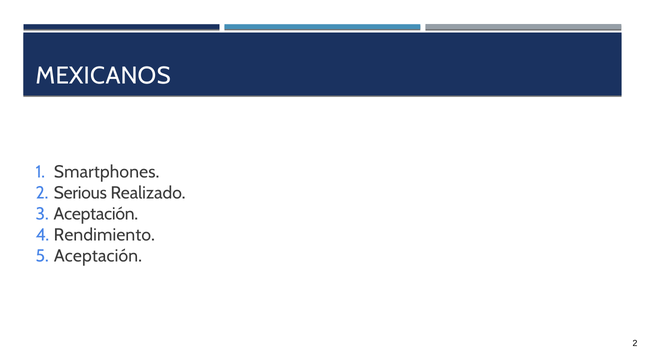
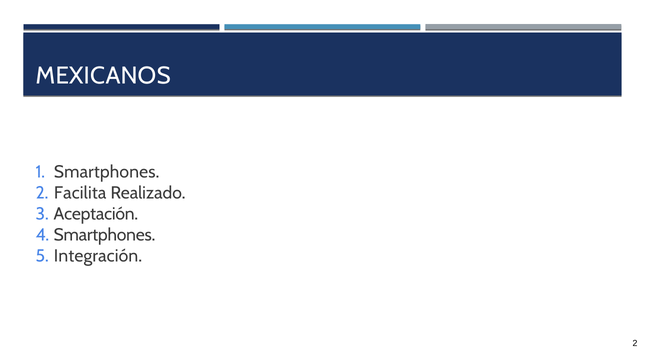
Serious: Serious -> Facilita (80, 193)
Rendimiento: Rendimiento -> Smartphones (104, 235)
Aceptación: Aceptación -> Integración (98, 256)
